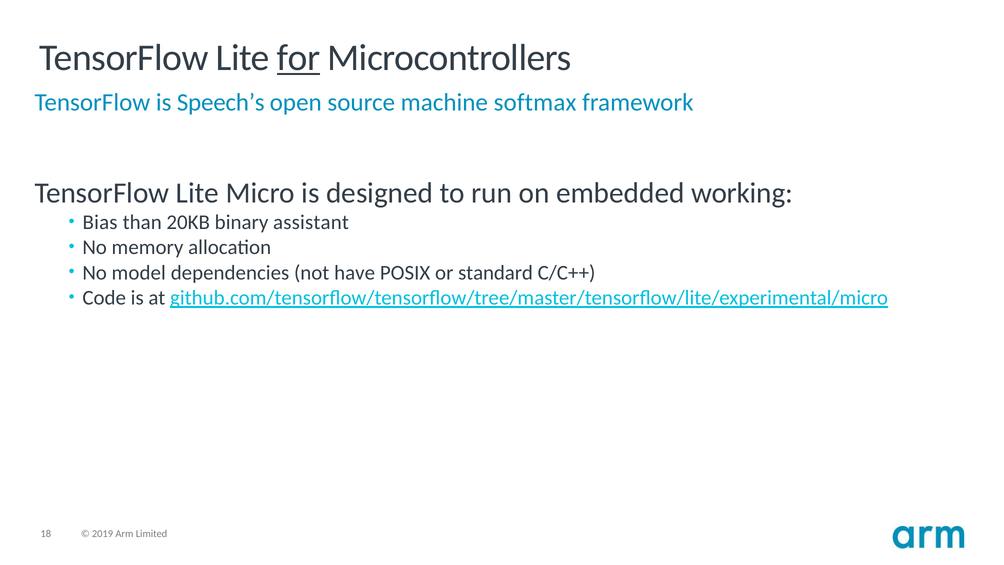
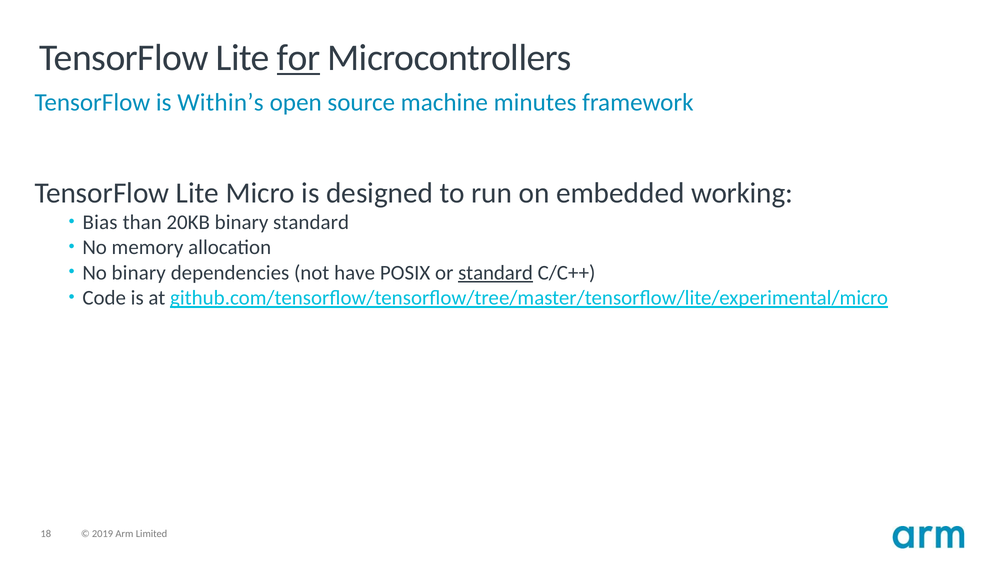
Speech’s: Speech’s -> Within’s (220, 103)
softmax: softmax -> minutes (535, 103)
binary assistant: assistant -> standard (311, 222)
No model: model -> binary (139, 273)
standard underline: none -> present (496, 273)
